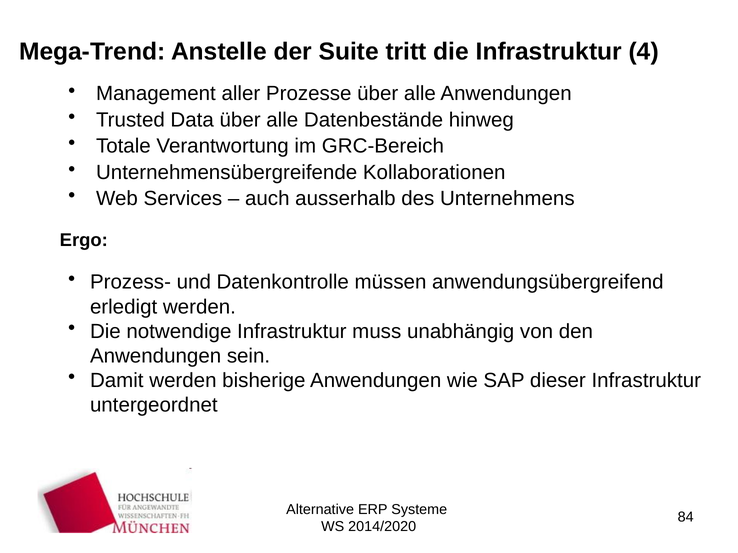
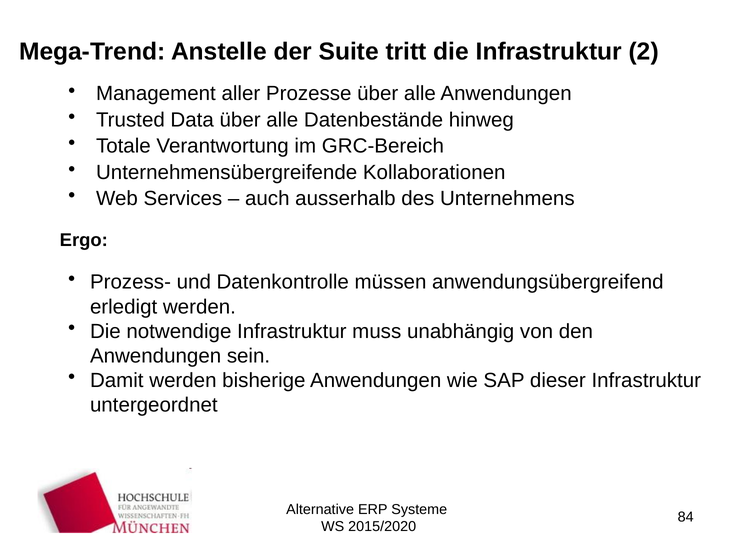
4: 4 -> 2 (644, 52)
2014/2020: 2014/2020 -> 2015/2020 (382, 527)
